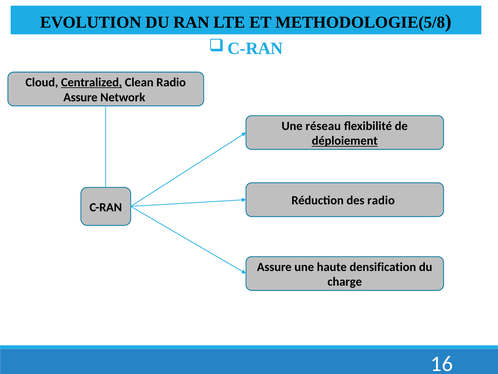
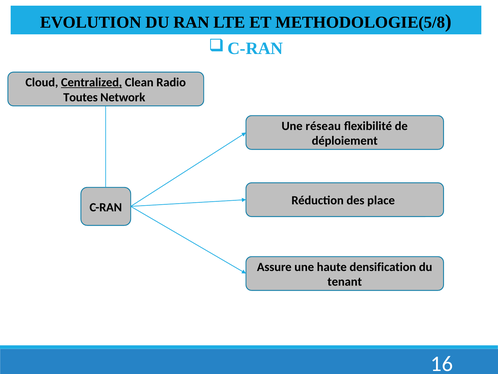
Assure: Assure -> Toutes (80, 97)
déploiement underline: present -> none (345, 141)
des radio: radio -> place (381, 200)
charge: charge -> tenant (345, 281)
